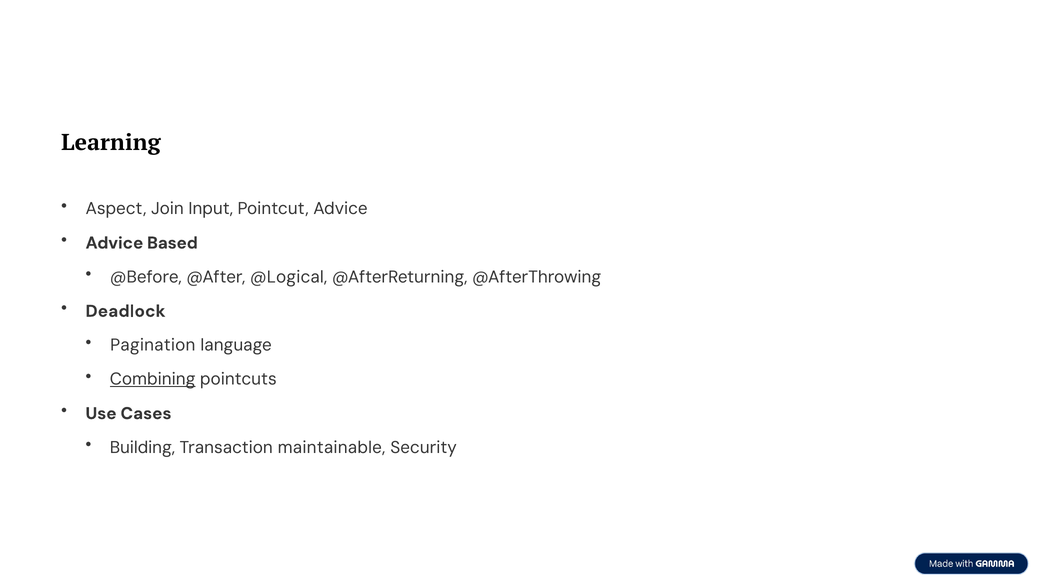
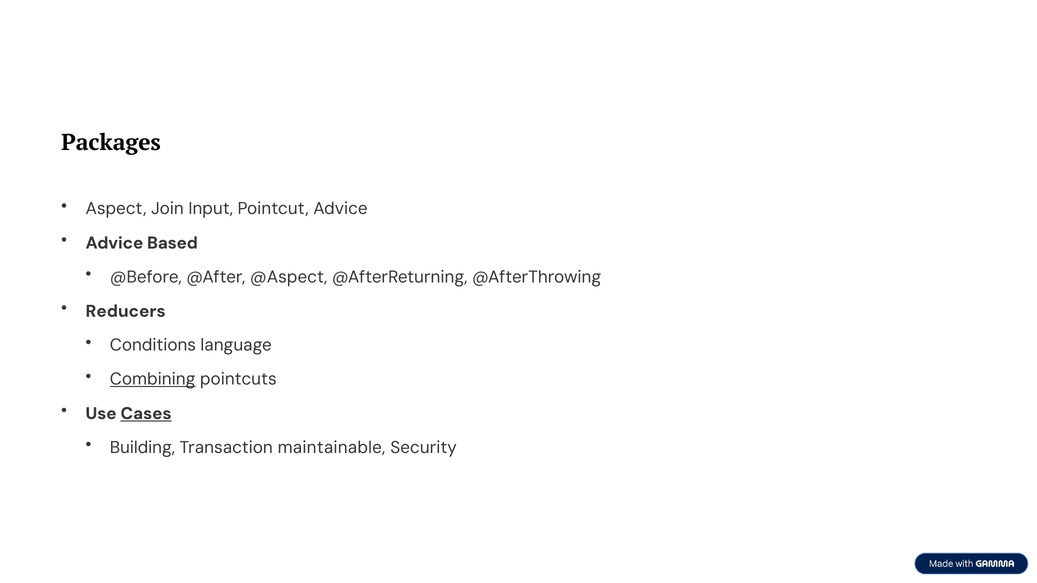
Learning: Learning -> Packages (111, 143)
@Logical: @Logical -> @Aspect (289, 277)
Deadlock: Deadlock -> Reducers (126, 311)
Pagination: Pagination -> Conditions (153, 345)
Cases underline: none -> present (146, 414)
